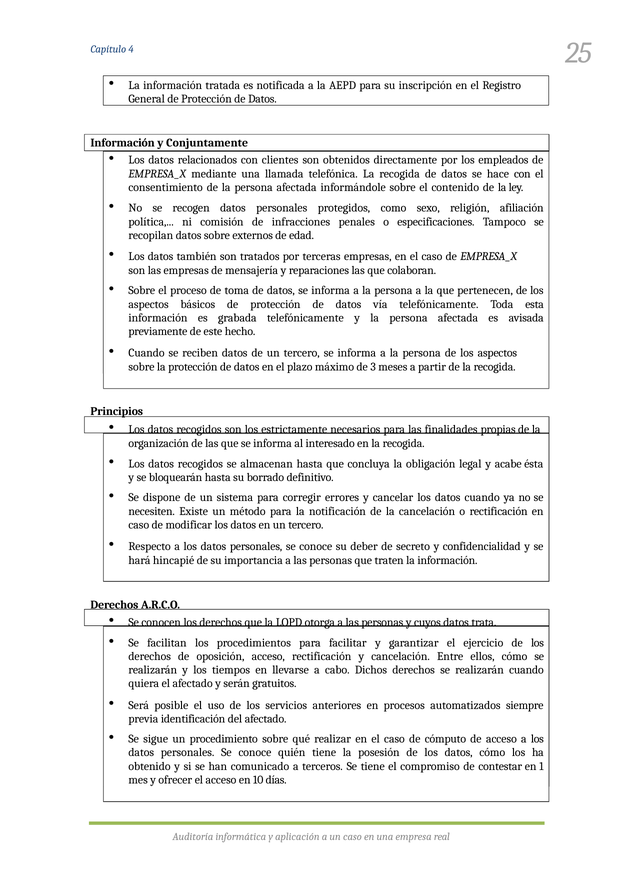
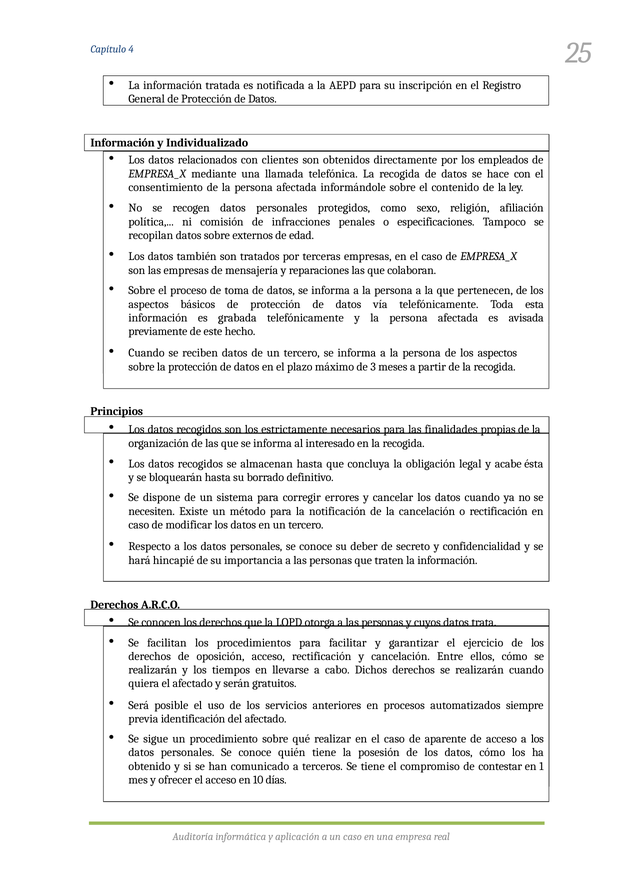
Conjuntamente: Conjuntamente -> Individualizado (207, 143)
cómputo: cómputo -> aparente (445, 739)
